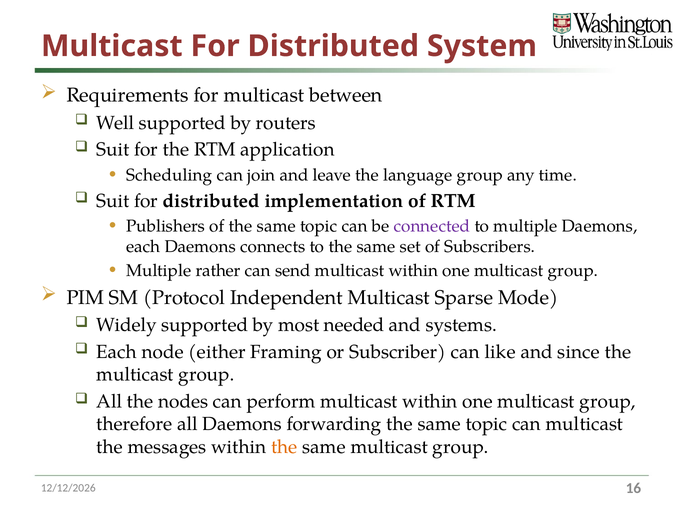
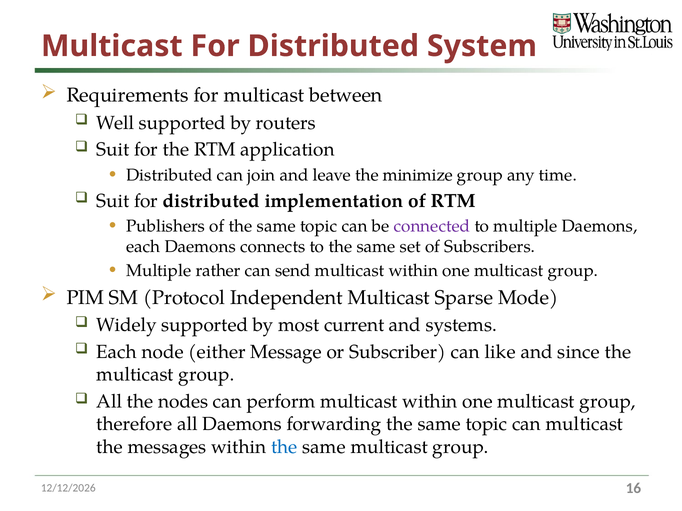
Scheduling: Scheduling -> Distributed (169, 175)
language: language -> minimize (418, 175)
needed: needed -> current (354, 325)
Framing: Framing -> Message (286, 352)
the colour: orange -> blue (284, 447)
